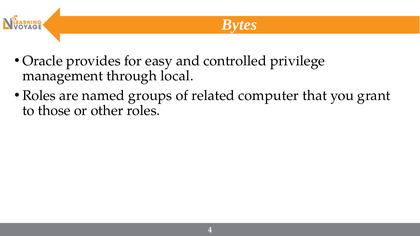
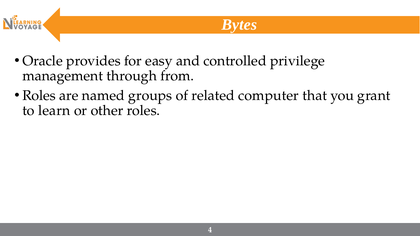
local: local -> from (177, 76)
those: those -> learn (54, 111)
